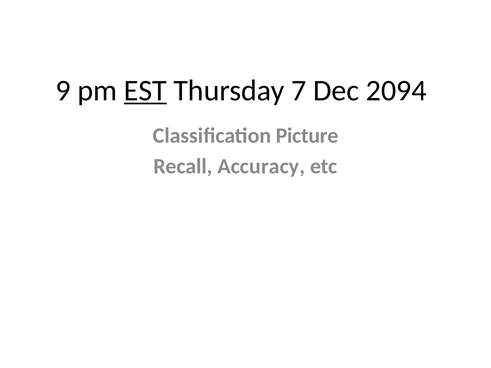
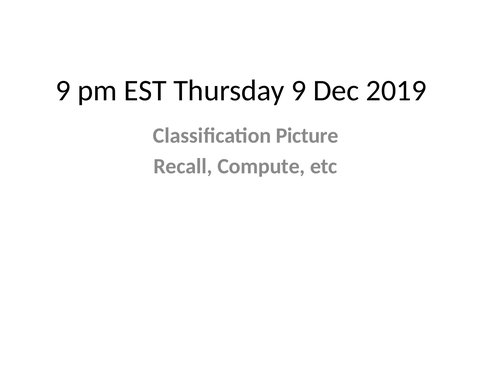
EST underline: present -> none (145, 91)
Thursday 7: 7 -> 9 (299, 91)
2094: 2094 -> 2019 (396, 91)
Accuracy: Accuracy -> Compute (261, 166)
